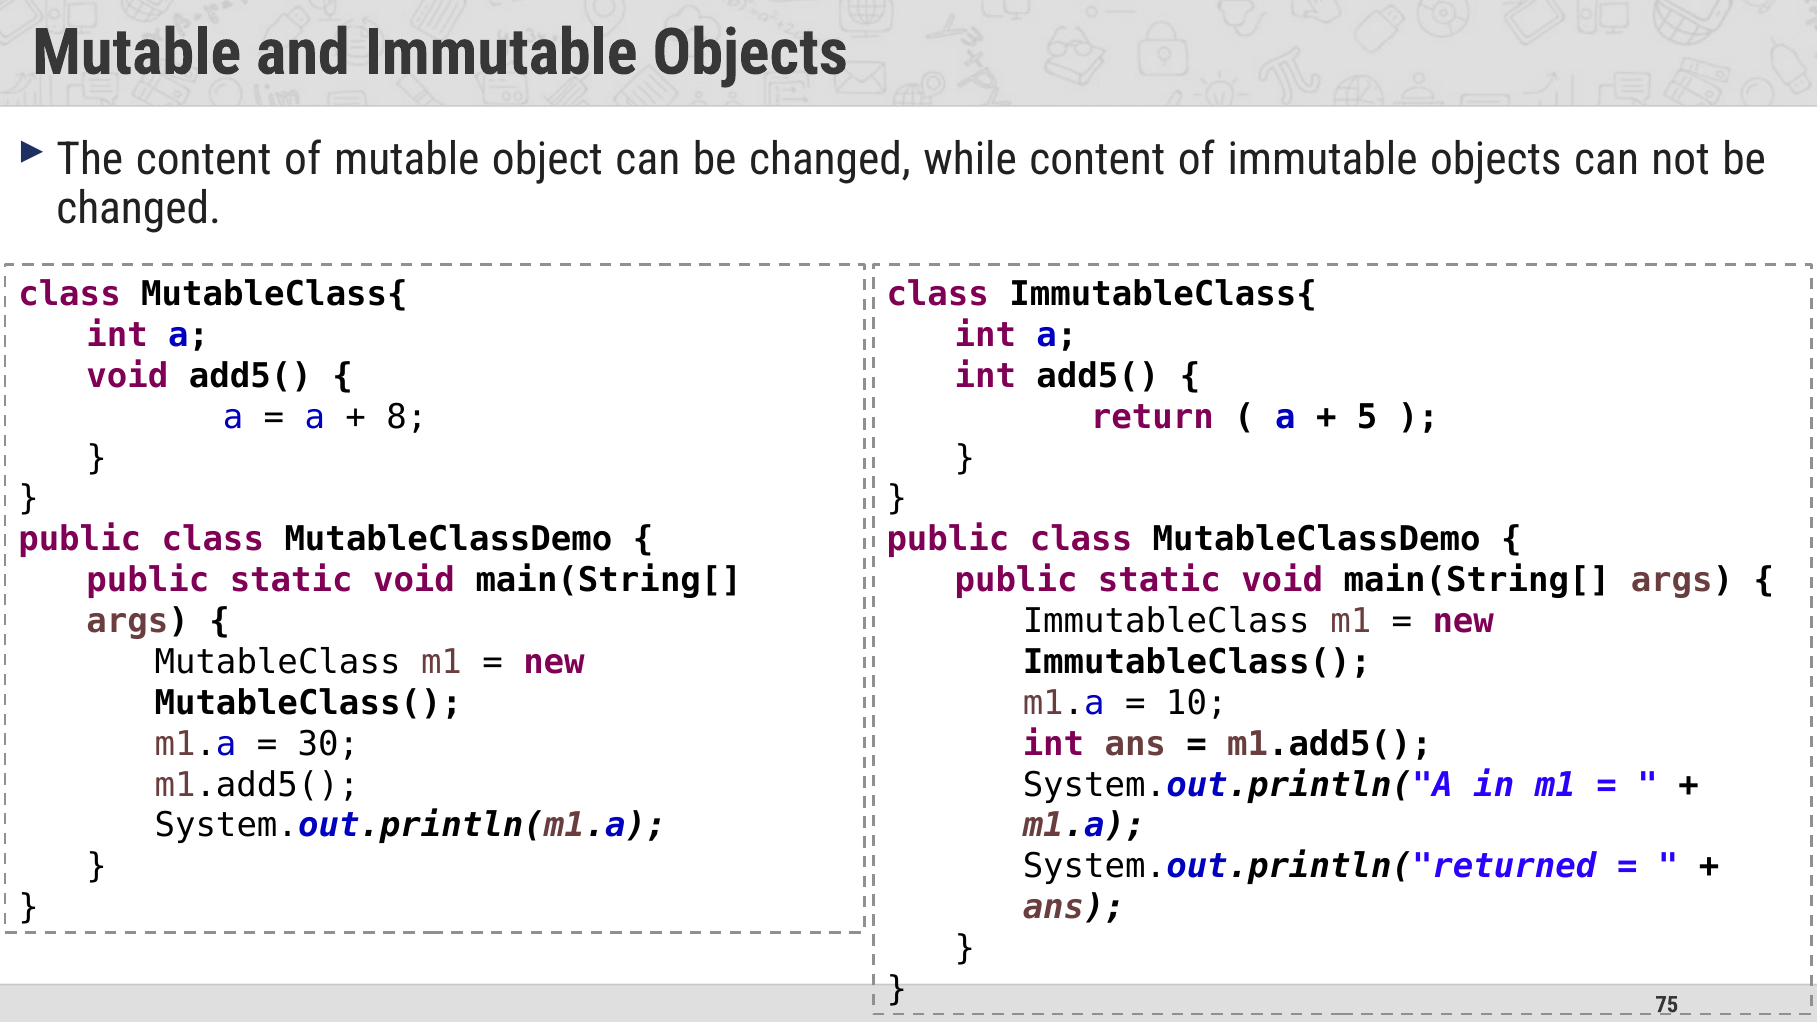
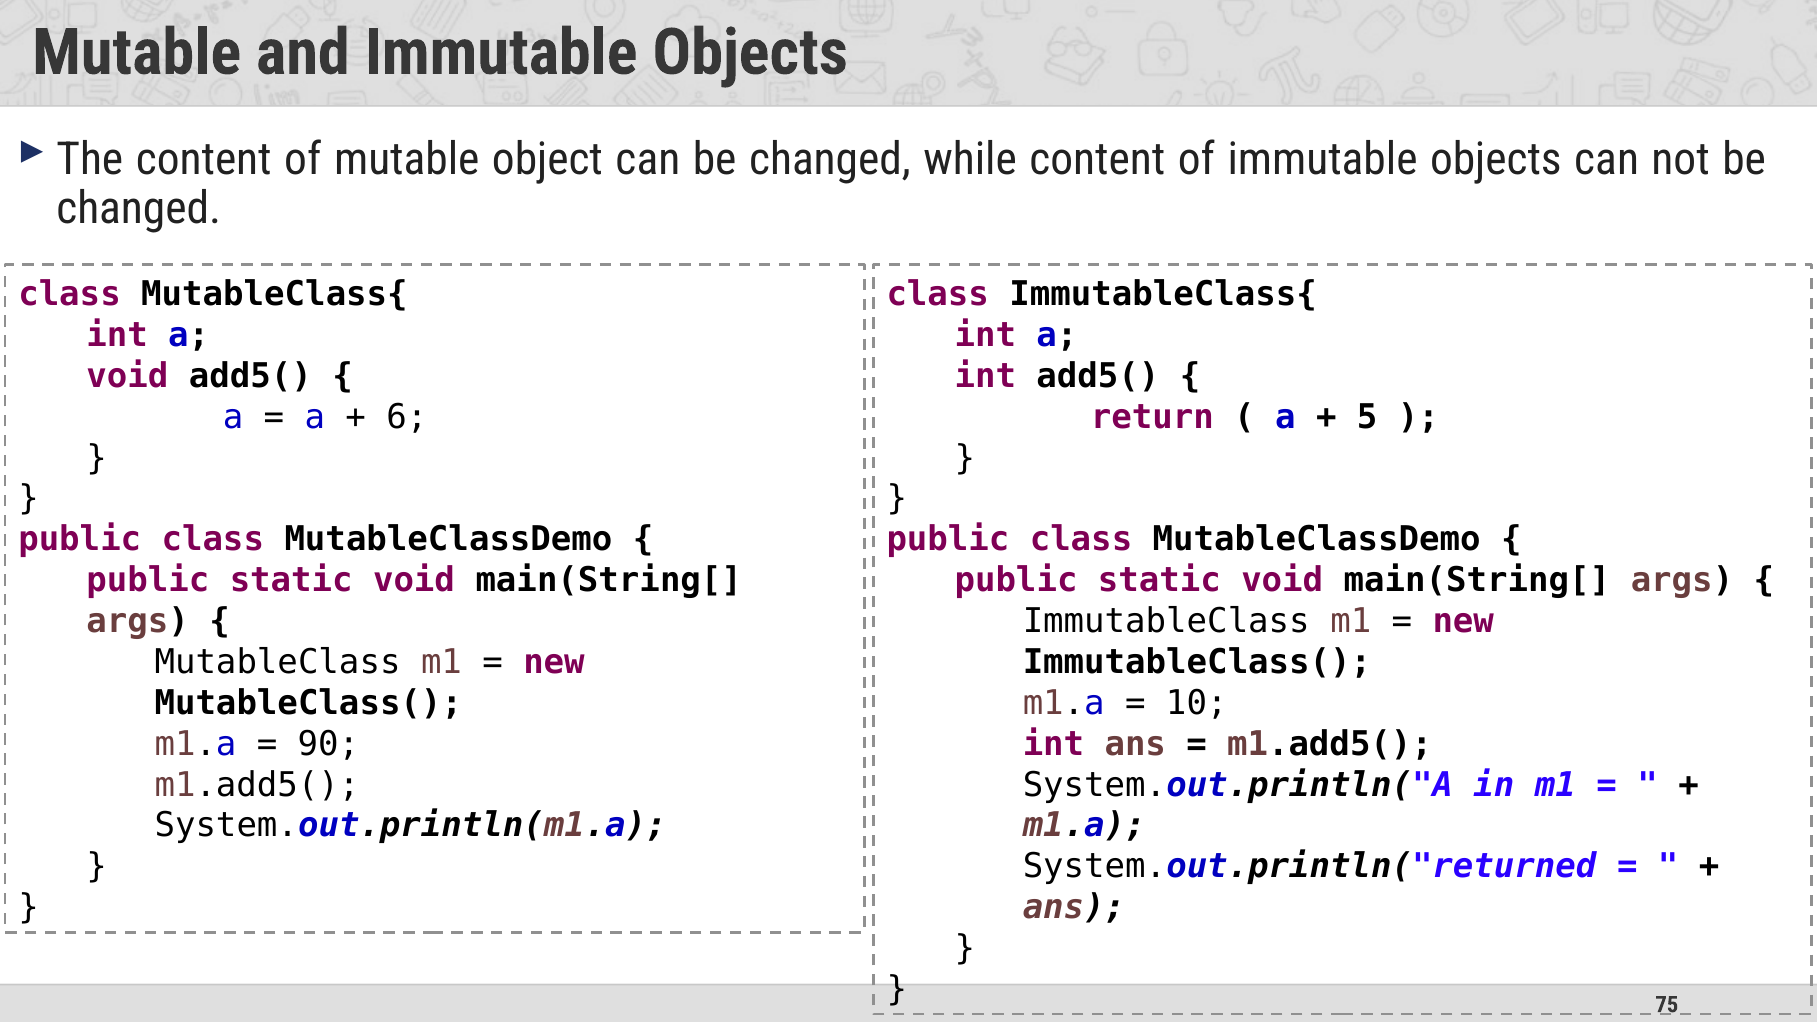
8: 8 -> 6 (407, 417)
30: 30 -> 90 (328, 744)
